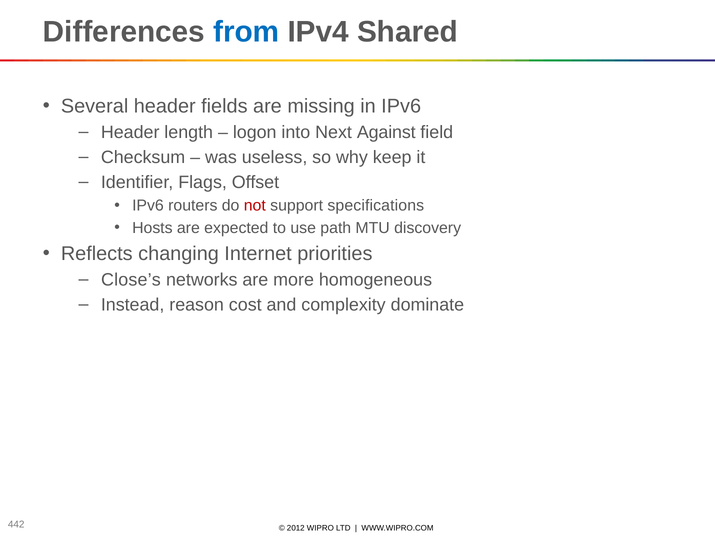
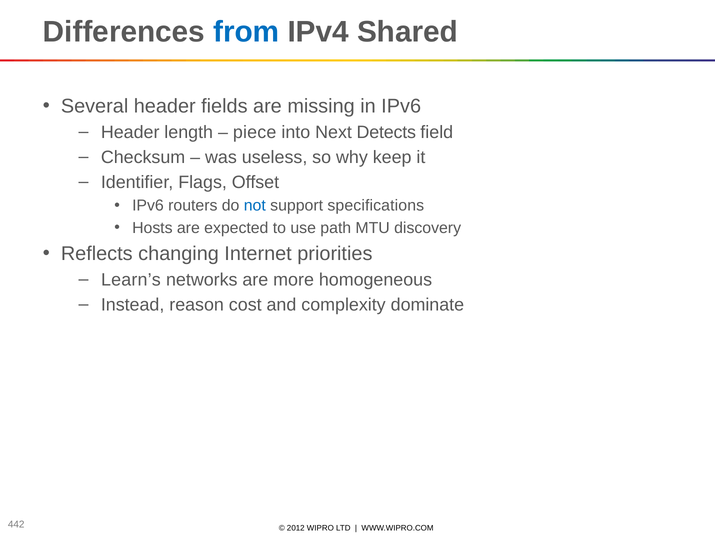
logon: logon -> piece (255, 132)
Against: Against -> Detects (386, 132)
not colour: red -> blue (255, 206)
Close’s: Close’s -> Learn’s (131, 280)
